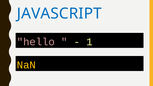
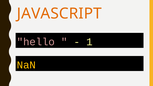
JAVASCRIPT colour: blue -> orange (59, 14)
